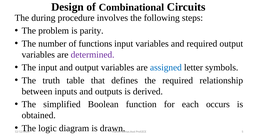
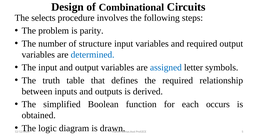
during: during -> selects (43, 18)
functions: functions -> structure (95, 44)
determined colour: purple -> blue (93, 55)
